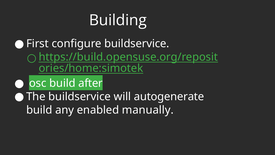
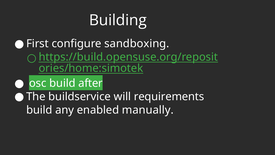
configure buildservice: buildservice -> sandboxing (137, 44)
autogenerate: autogenerate -> requirements (169, 96)
